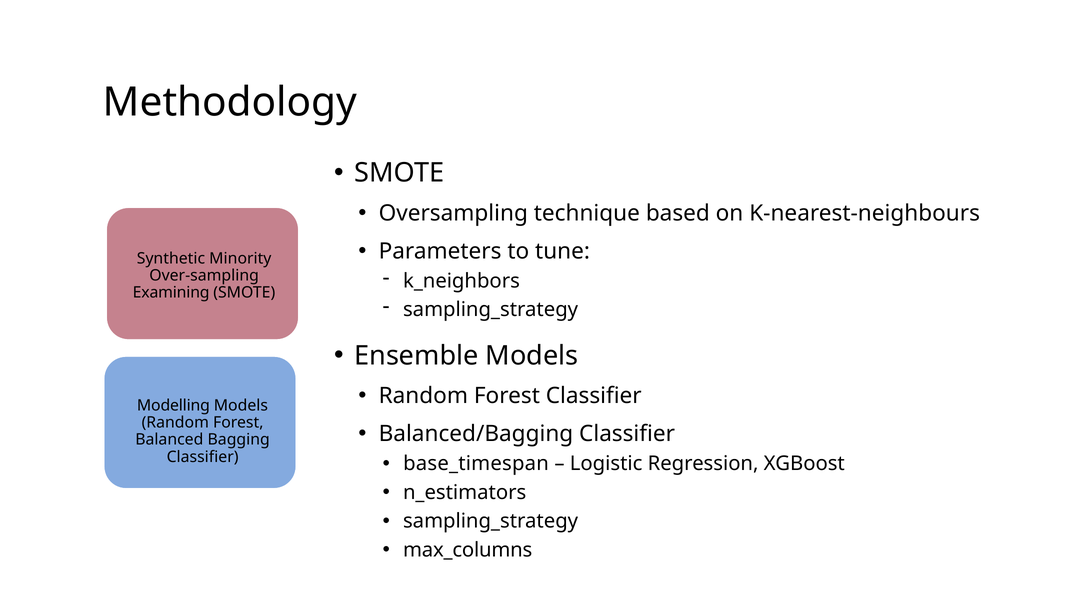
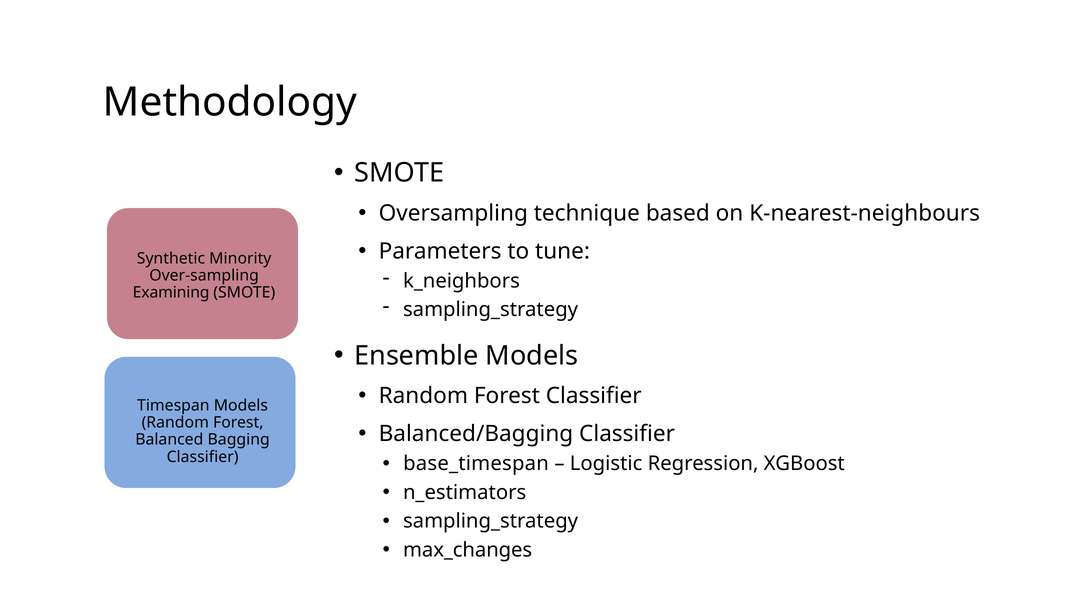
Modelling: Modelling -> Timespan (173, 406)
max_columns: max_columns -> max_changes (468, 550)
